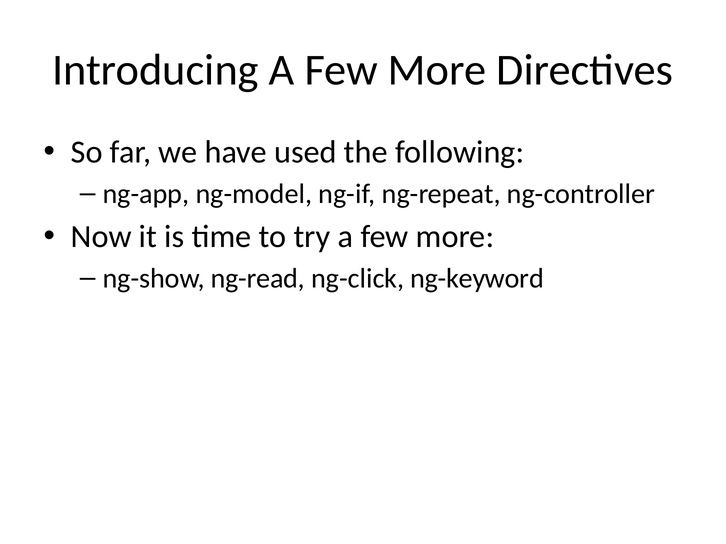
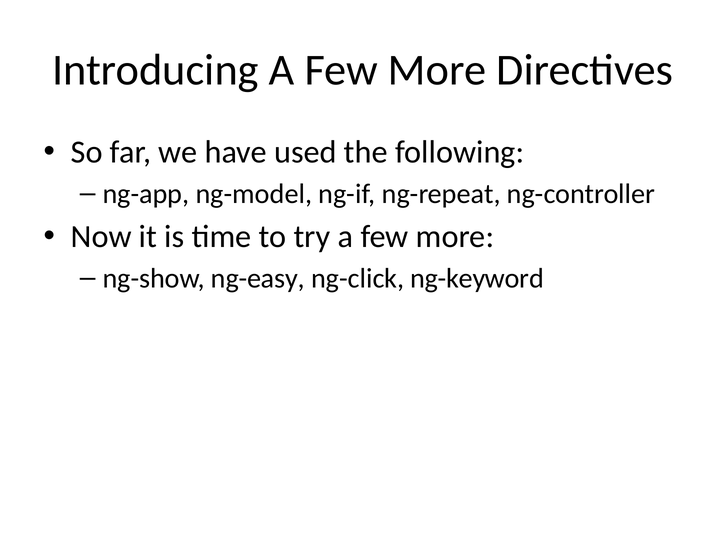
ng-read: ng-read -> ng-easy (258, 279)
